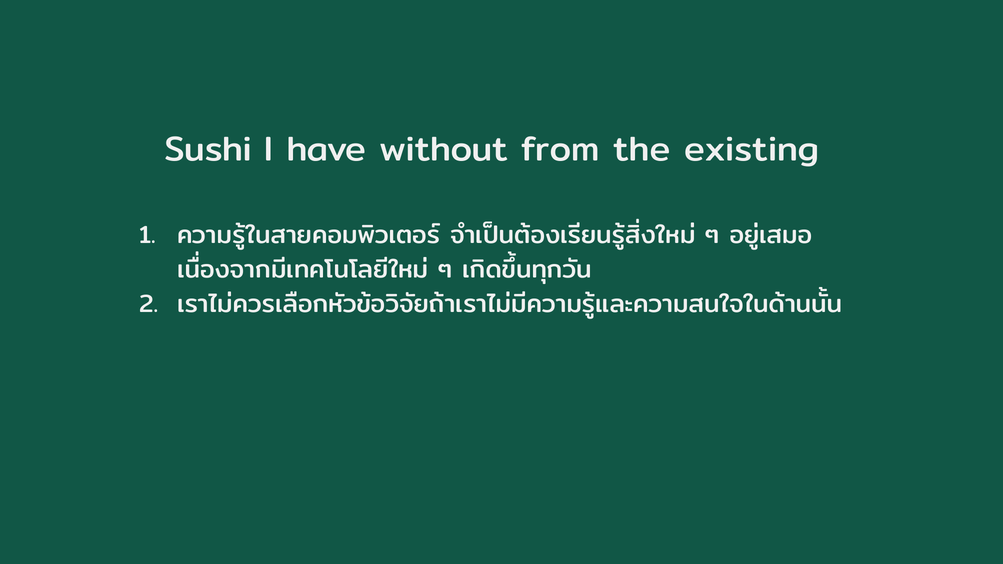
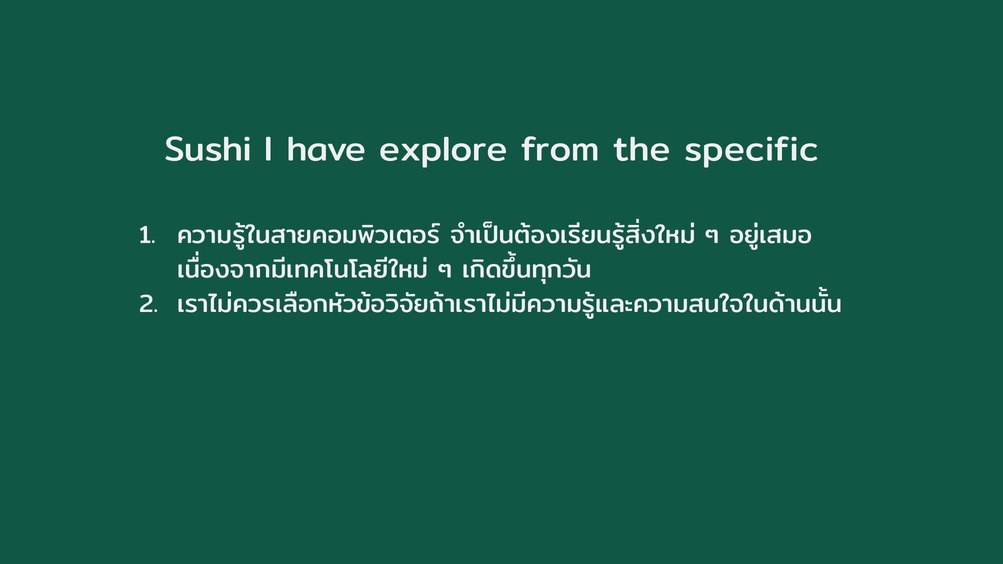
without: without -> explore (444, 149)
existing: existing -> specific (751, 149)
